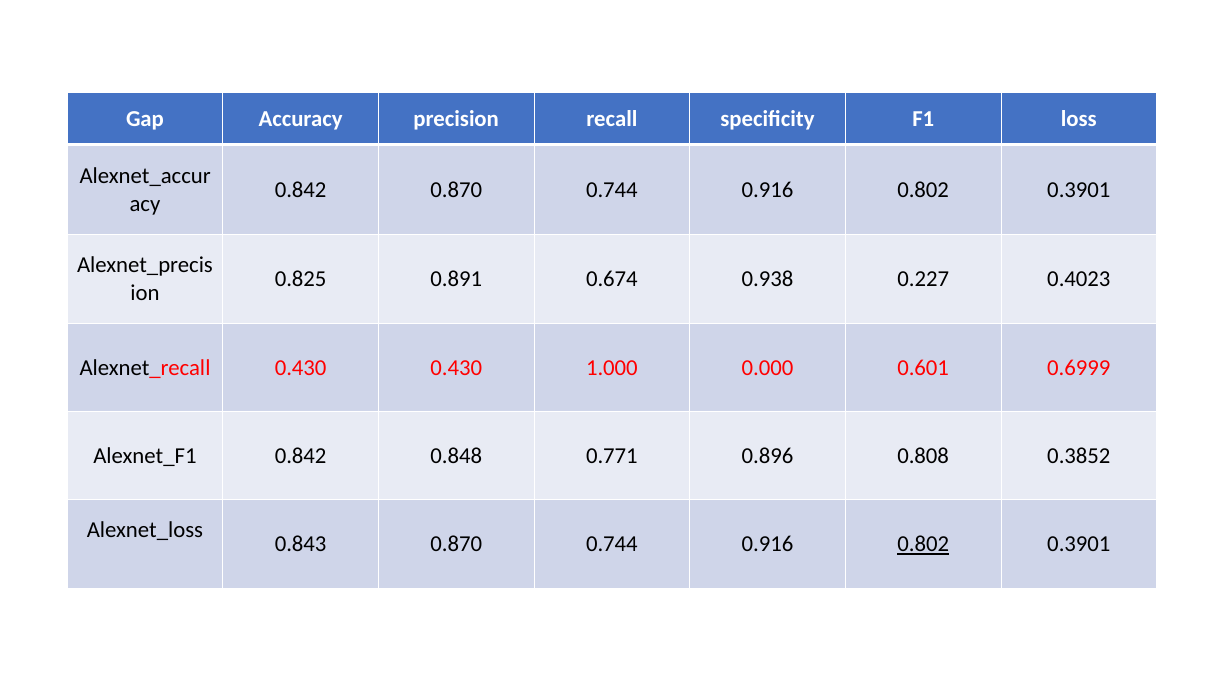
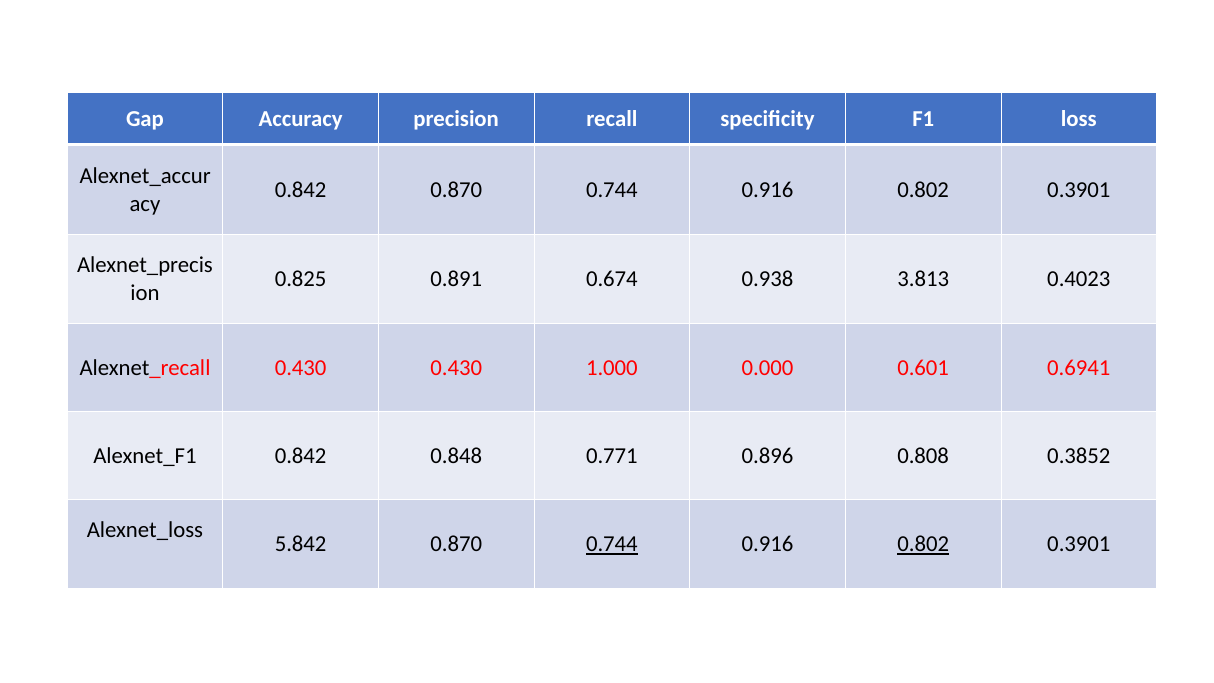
0.227: 0.227 -> 3.813 (923, 279)
0.6999: 0.6999 -> 0.6941 (1079, 367)
0.843: 0.843 -> 5.842 (301, 544)
0.744 underline: none -> present (612, 544)
